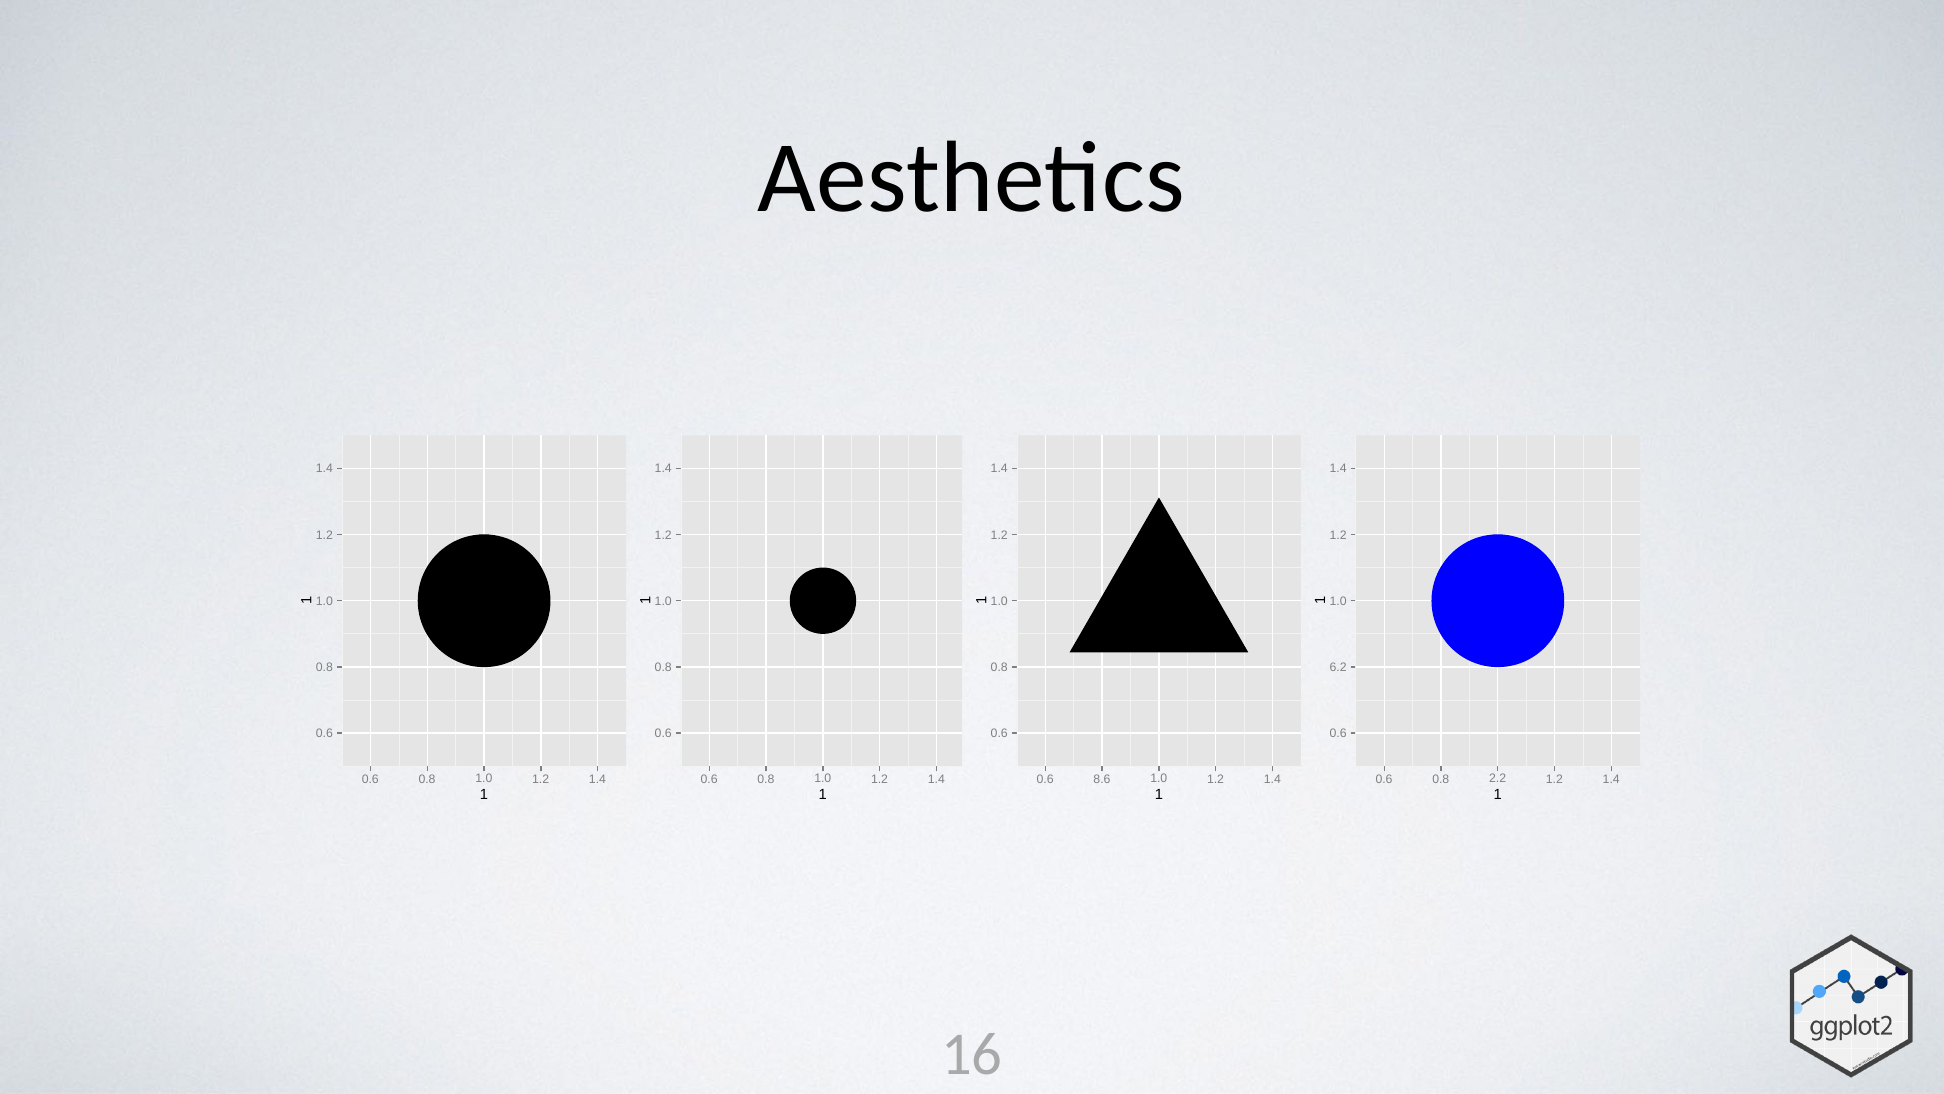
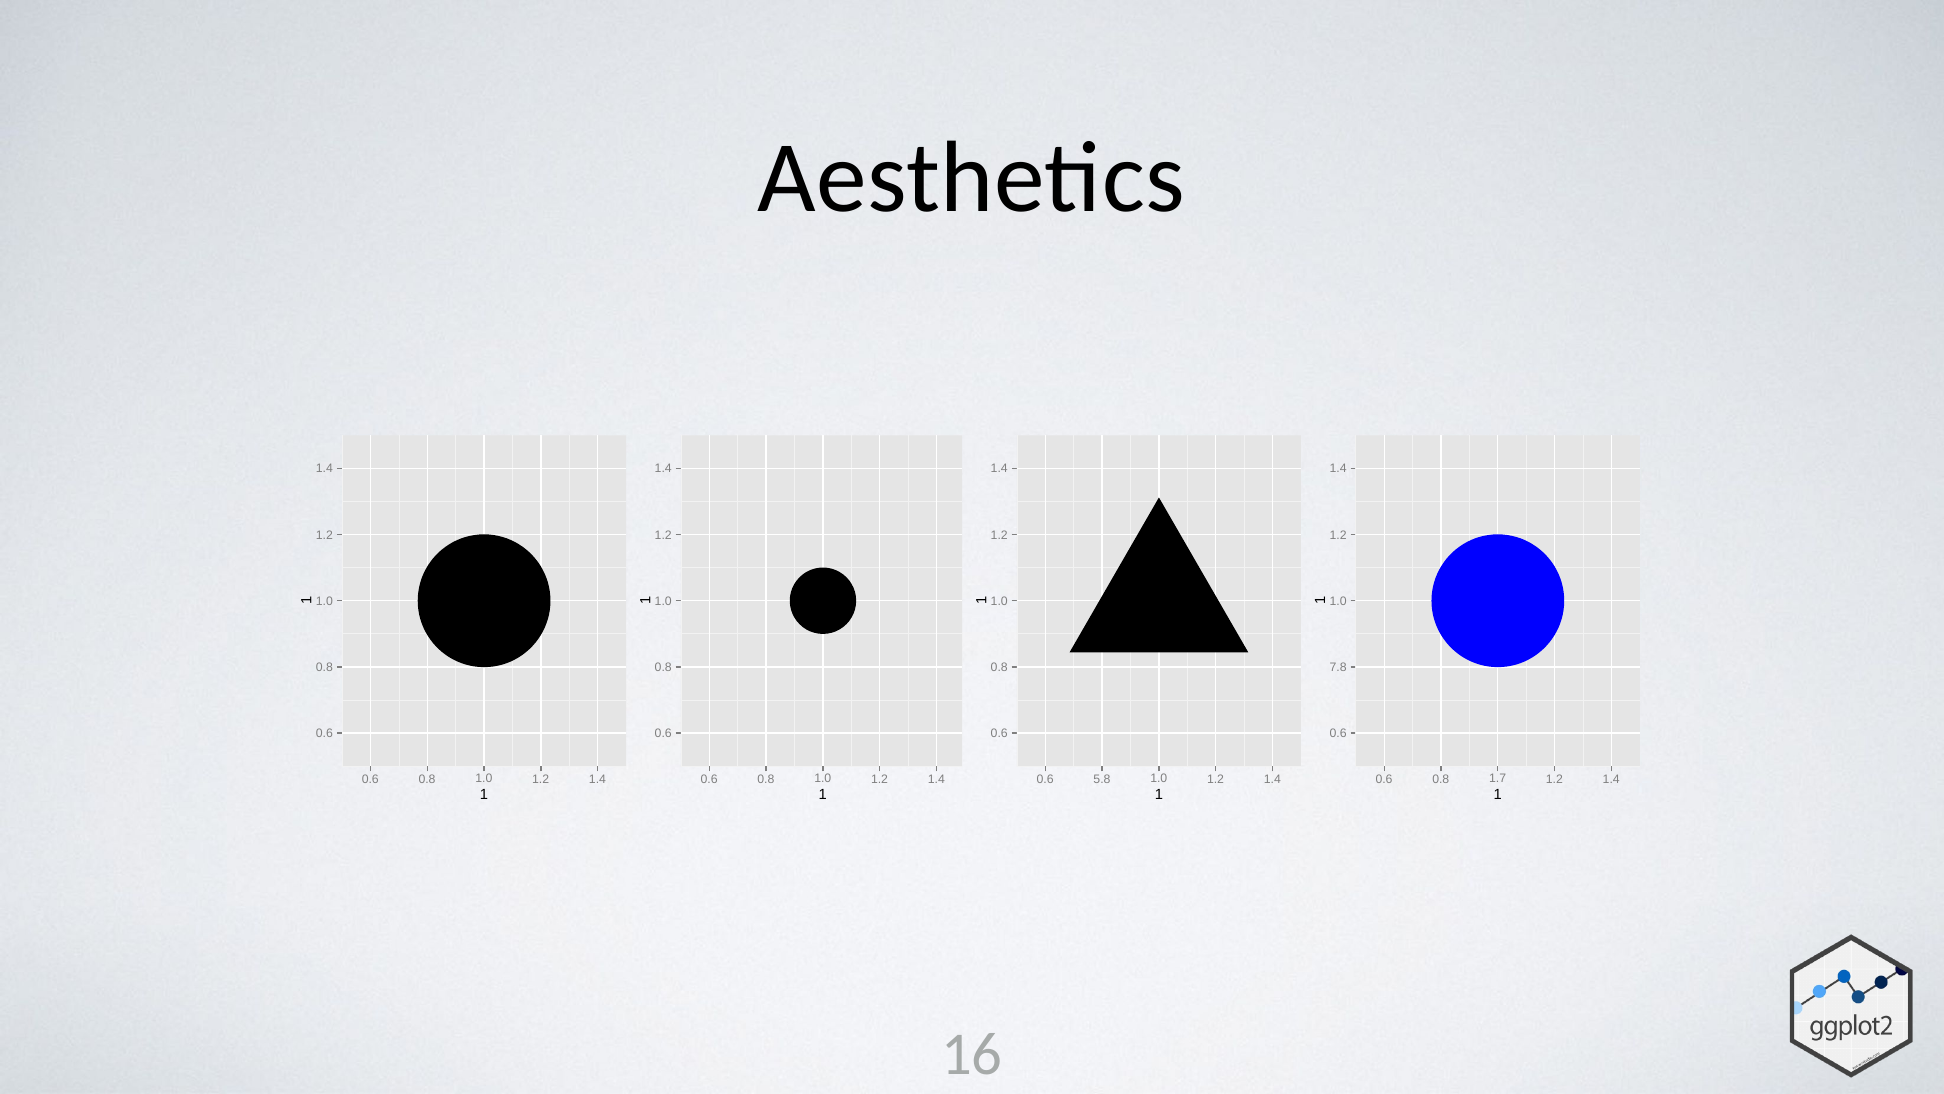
6.2: 6.2 -> 7.8 (1338, 667)
2.2: 2.2 -> 1.7 (1498, 779)
8.6: 8.6 -> 5.8 (1102, 780)
